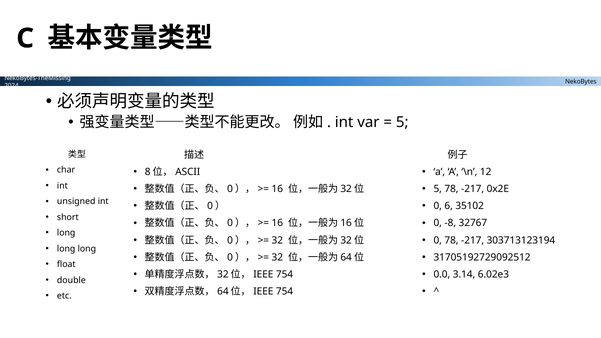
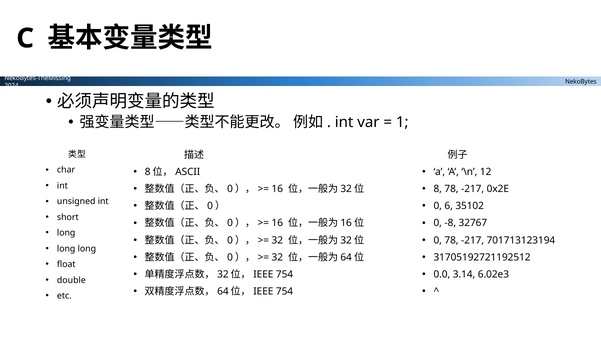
5: 5 -> 1 (402, 122)
5: 5 -> 8 (438, 189)
303713123194: 303713123194 -> 701713123194 (521, 240)
31705192729092512: 31705192729092512 -> 31705192721192512 (482, 257)
